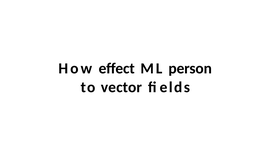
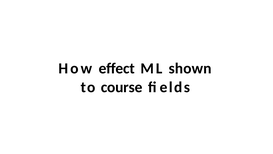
person: person -> shown (190, 68)
vector: vector -> course (122, 87)
